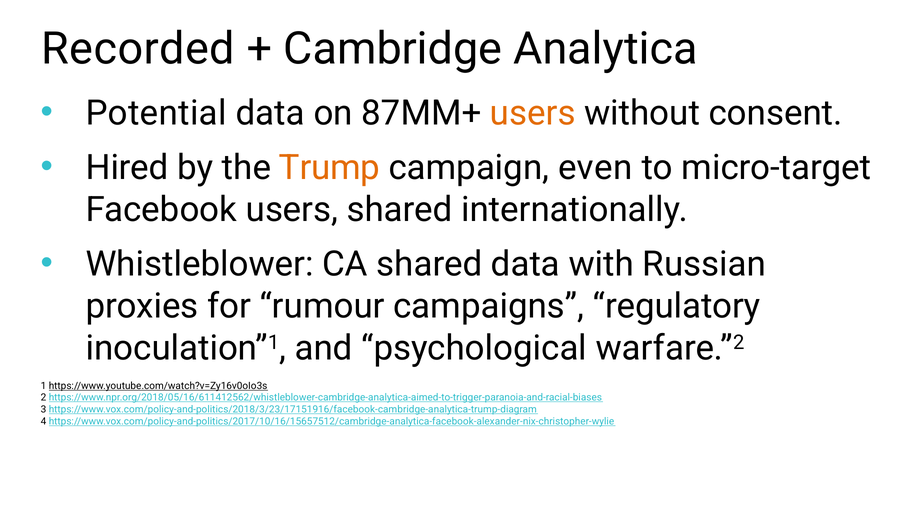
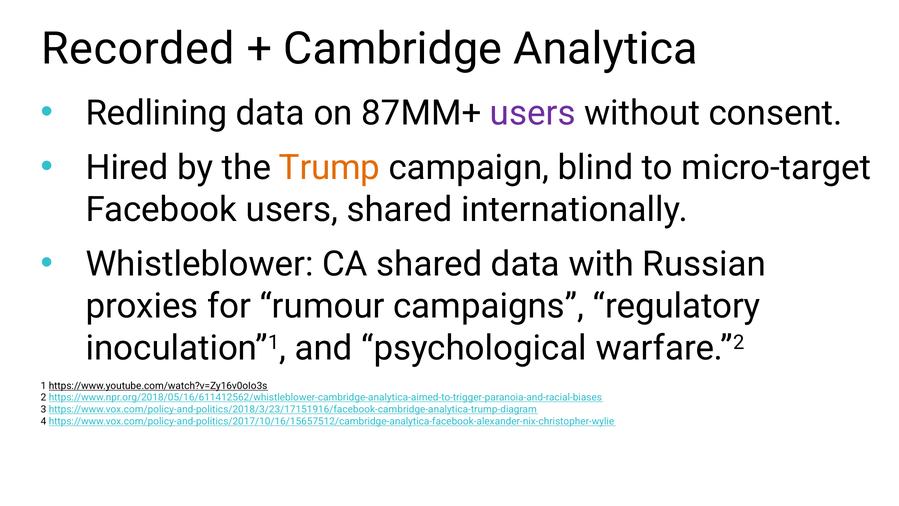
Potential: Potential -> Redlining (156, 113)
users colour: orange -> purple (533, 113)
even: even -> blind (595, 167)
